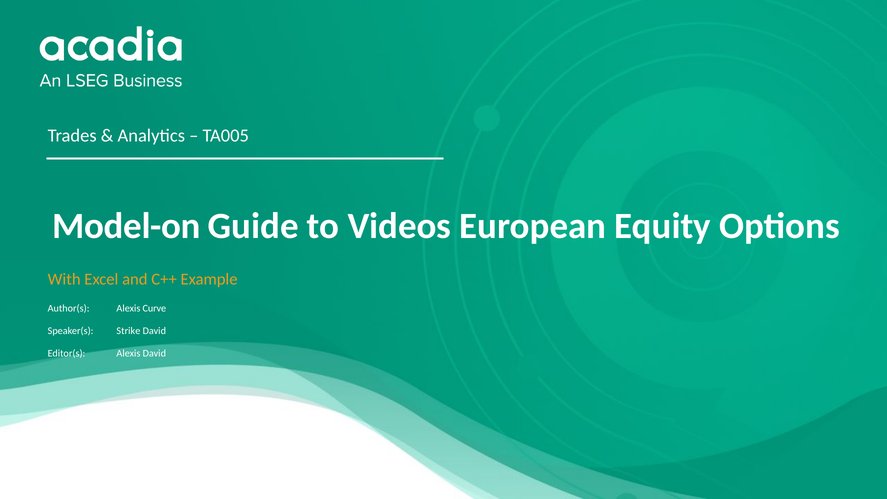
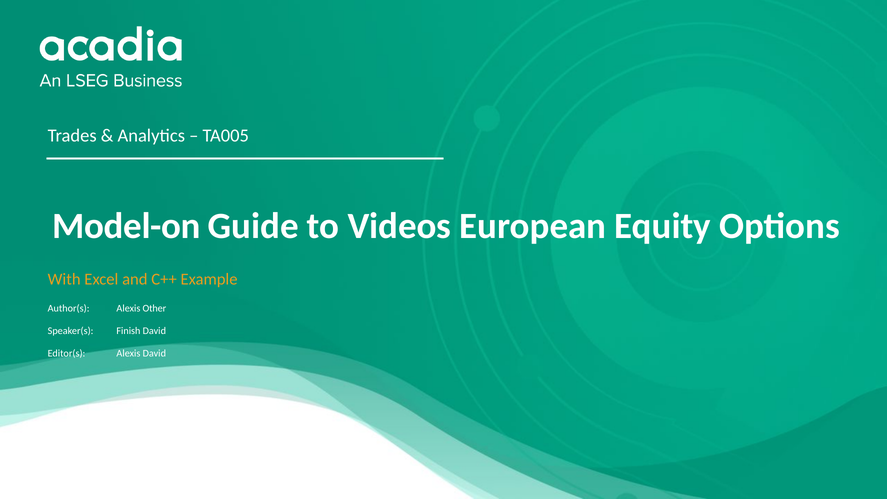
Curve: Curve -> Other (154, 309)
Strike: Strike -> Finish (128, 331)
